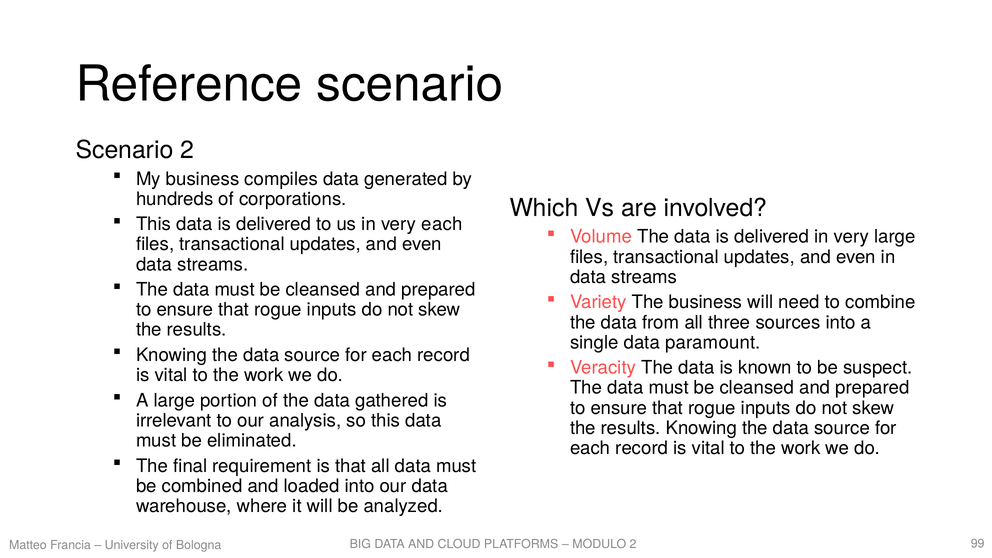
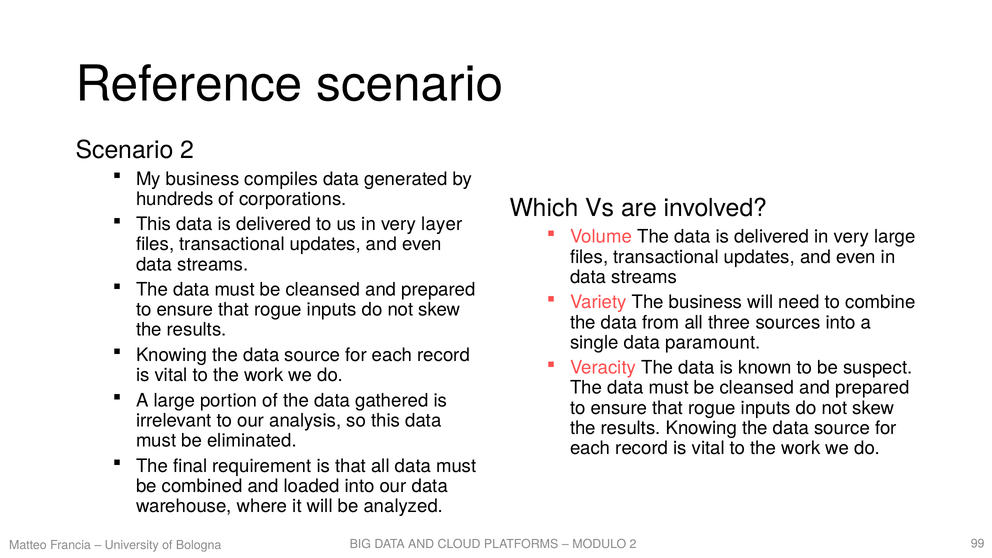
very each: each -> layer (442, 224)
